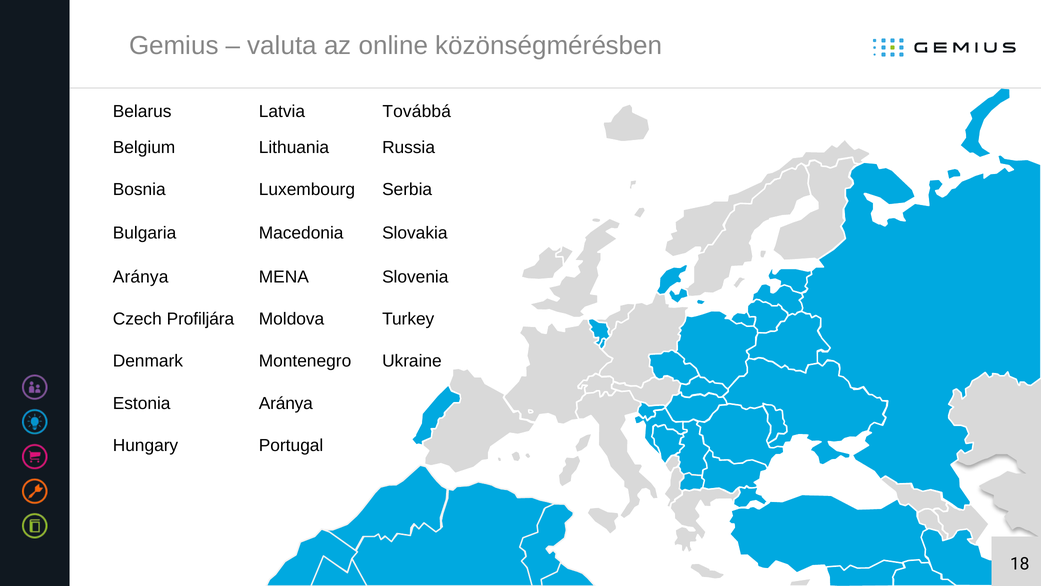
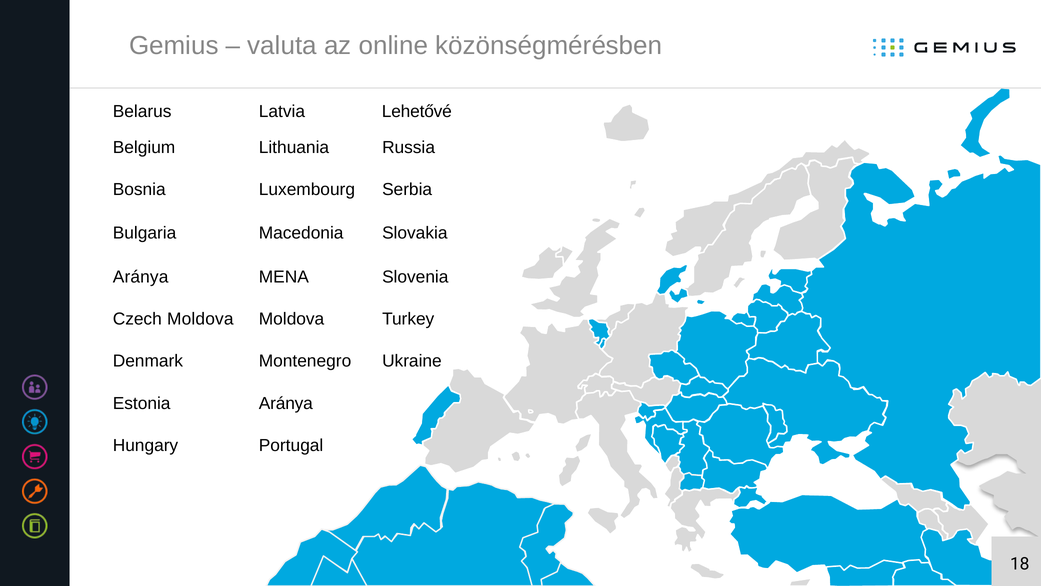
Továbbá: Továbbá -> Lehetővé (417, 111)
Czech Profiljára: Profiljára -> Moldova (200, 319)
